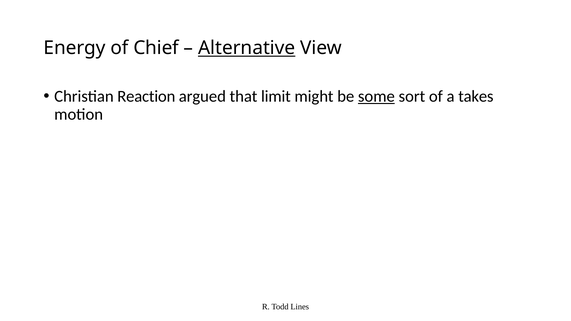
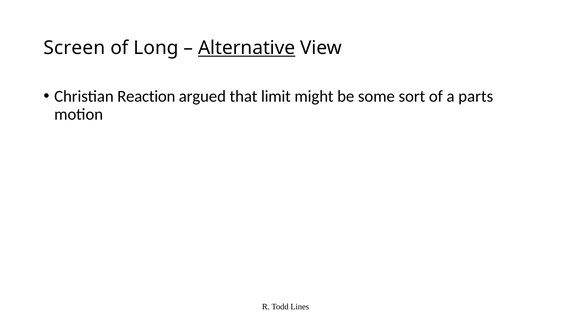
Energy: Energy -> Screen (74, 48)
Chief: Chief -> Long (156, 48)
some underline: present -> none (376, 97)
takes: takes -> parts (476, 97)
